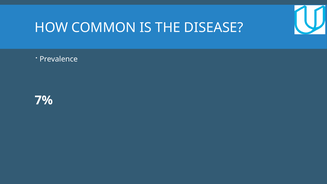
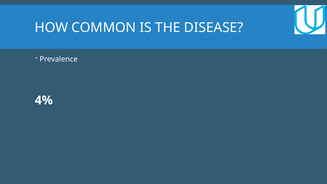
7%: 7% -> 4% (44, 100)
